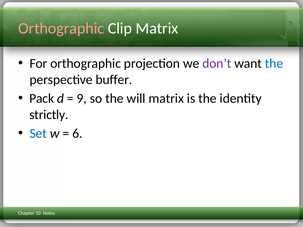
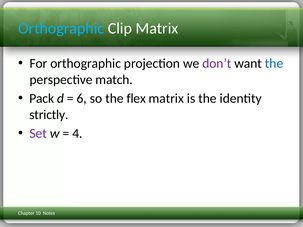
Orthographic colour: pink -> light blue (61, 28)
buffer: buffer -> match (114, 80)
9: 9 -> 6 (82, 99)
will: will -> flex (136, 99)
Set colour: blue -> purple (38, 134)
6: 6 -> 4 (77, 134)
